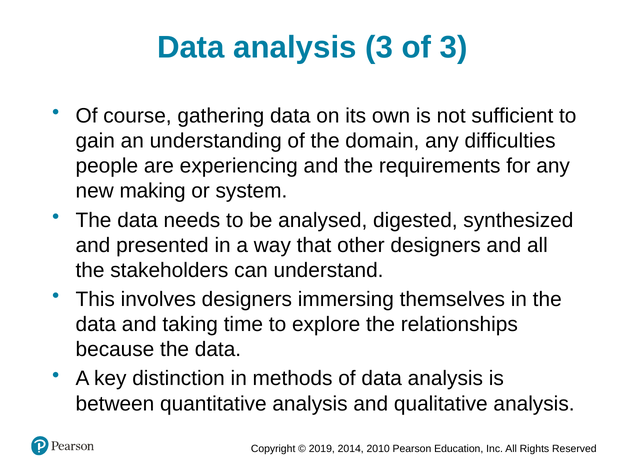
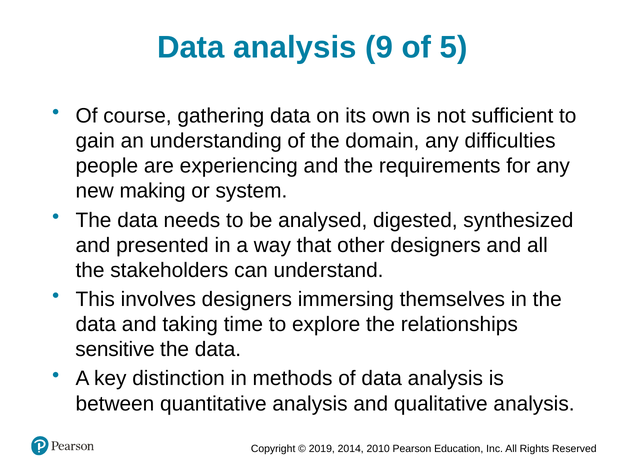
analysis 3: 3 -> 9 (379, 48)
of 3: 3 -> 5 (454, 48)
because: because -> sensitive (115, 349)
